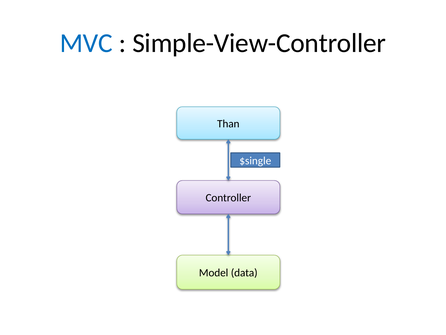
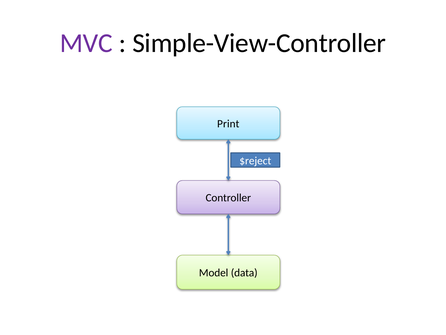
MVC colour: blue -> purple (86, 43)
Than: Than -> Print (228, 124)
$single: $single -> $reject (255, 161)
